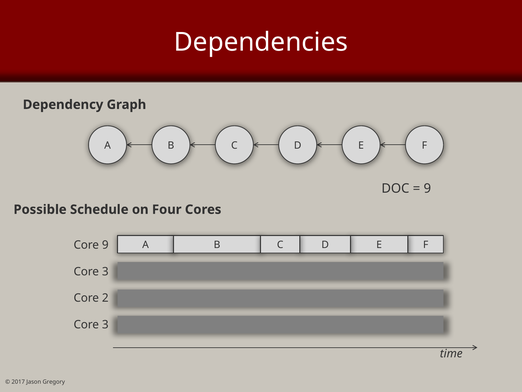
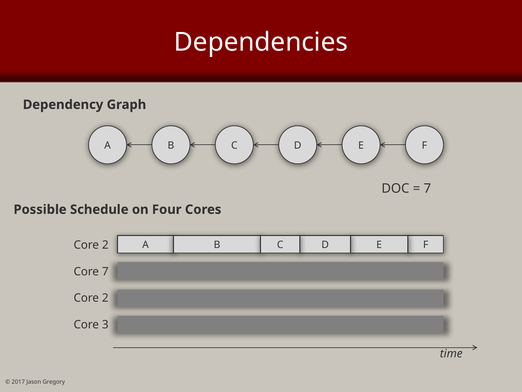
9: 9 -> 7 (427, 188)
9: 9 -> 2 (105, 245)
3: 3 -> 7 (105, 271)
